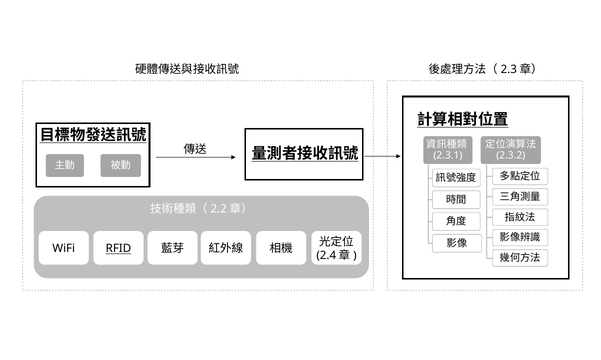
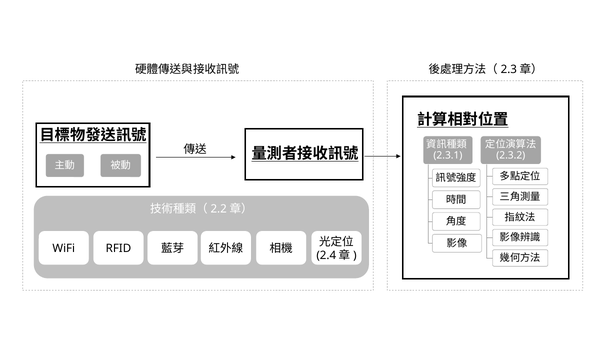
RFID underline: present -> none (118, 249)
